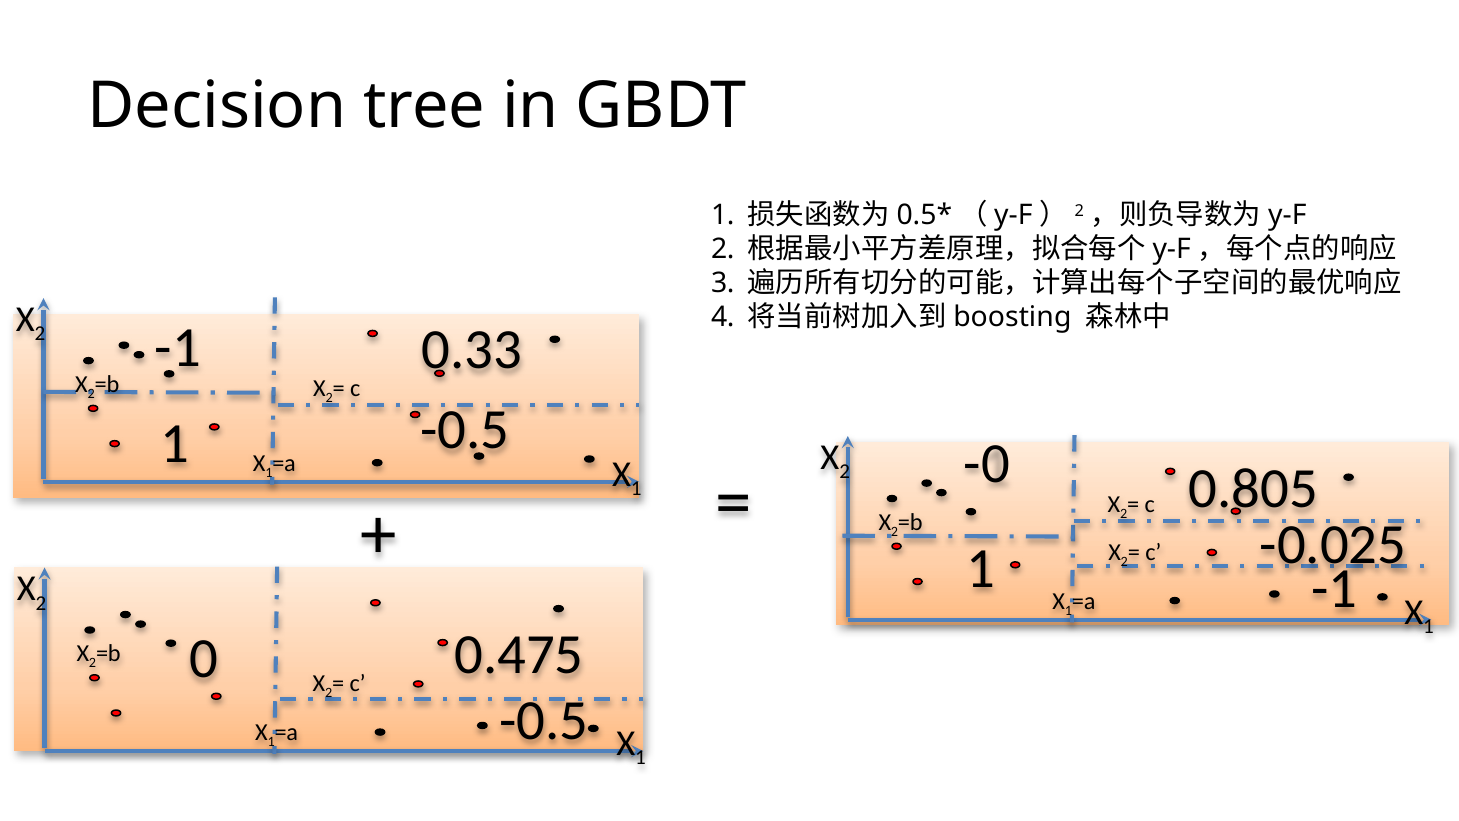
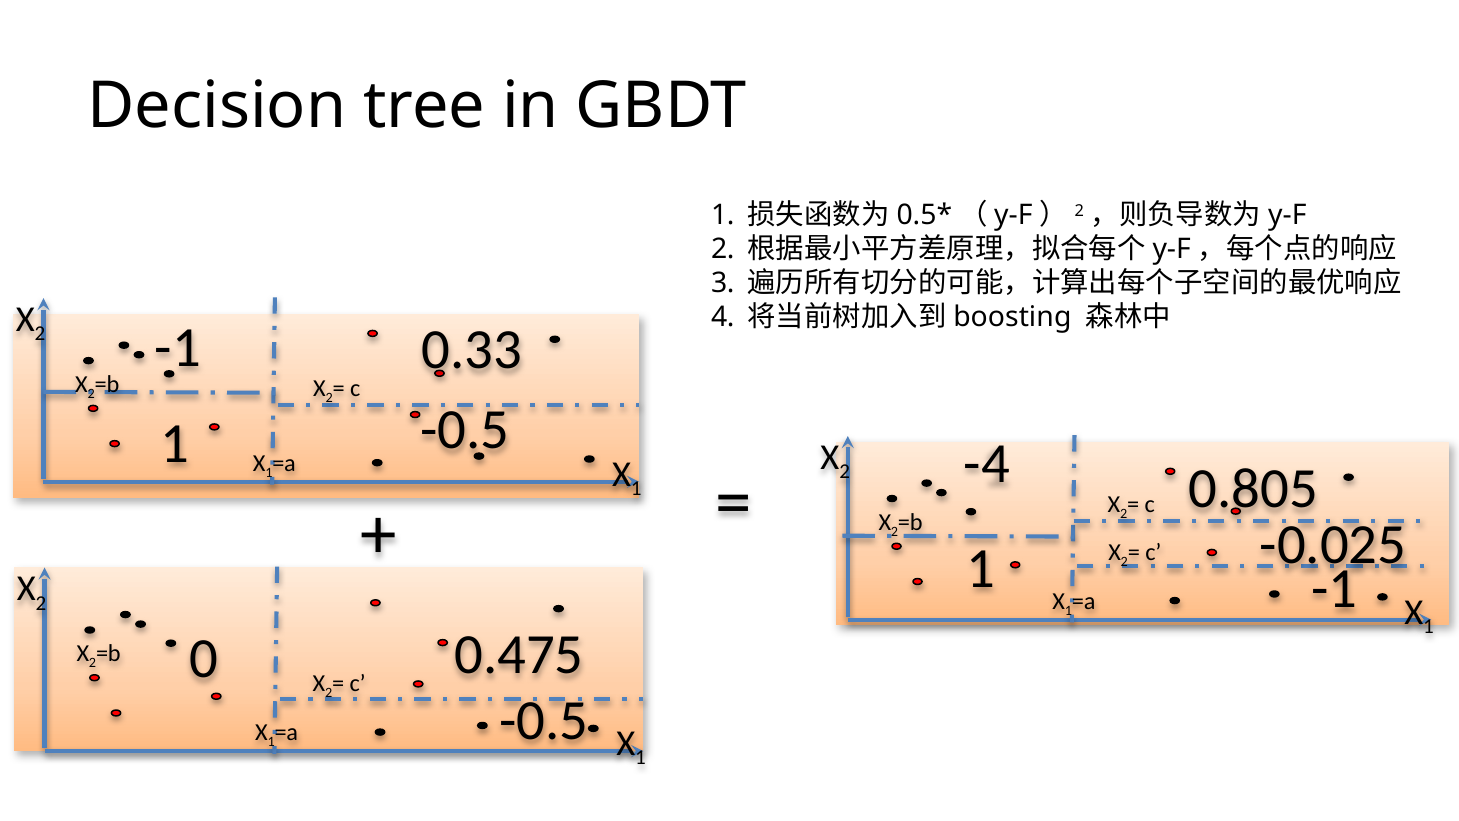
-0: -0 -> -4 (987, 463)
